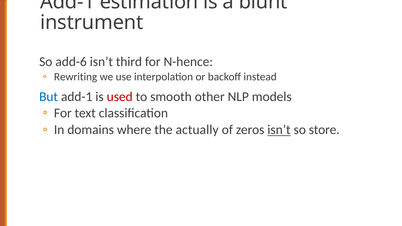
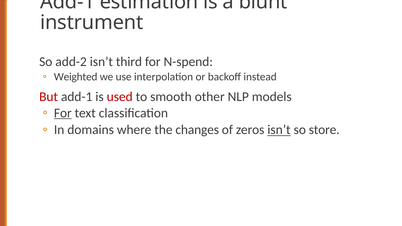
add-6: add-6 -> add-2 (71, 62)
N-hence: N-hence -> N-spend (188, 62)
Rewriting: Rewriting -> Weighted (76, 77)
But colour: blue -> red (49, 97)
For underline: none -> present (63, 113)
actually: actually -> changes (197, 130)
